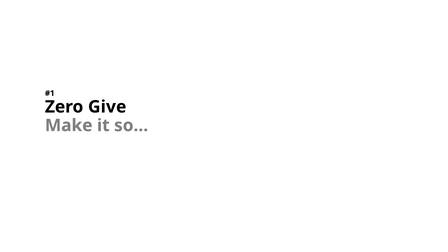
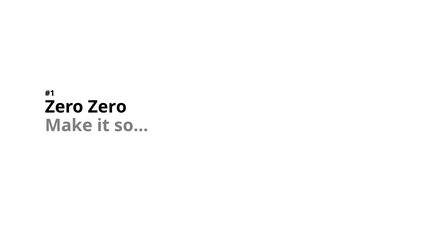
Zero Give: Give -> Zero (107, 107)
